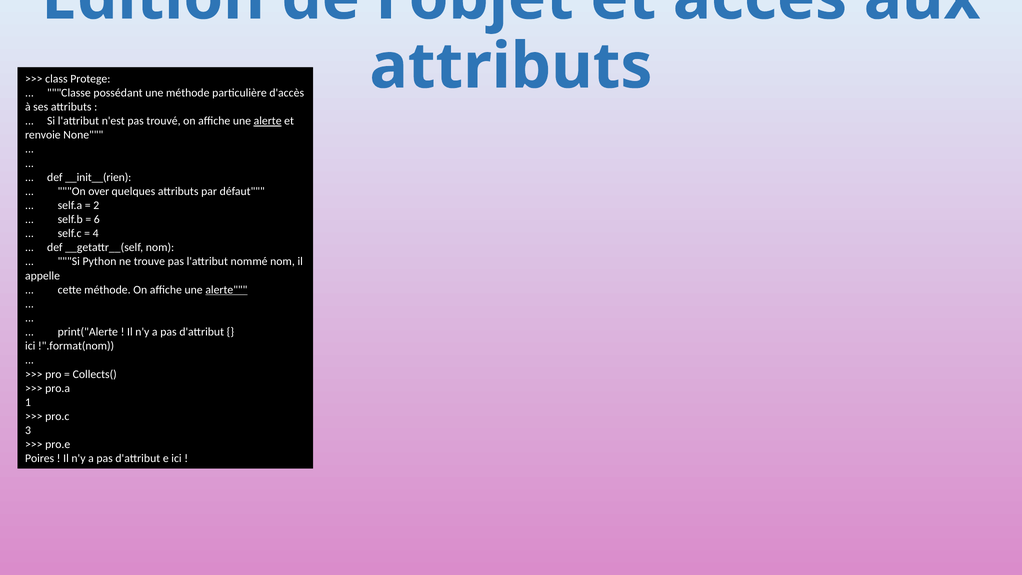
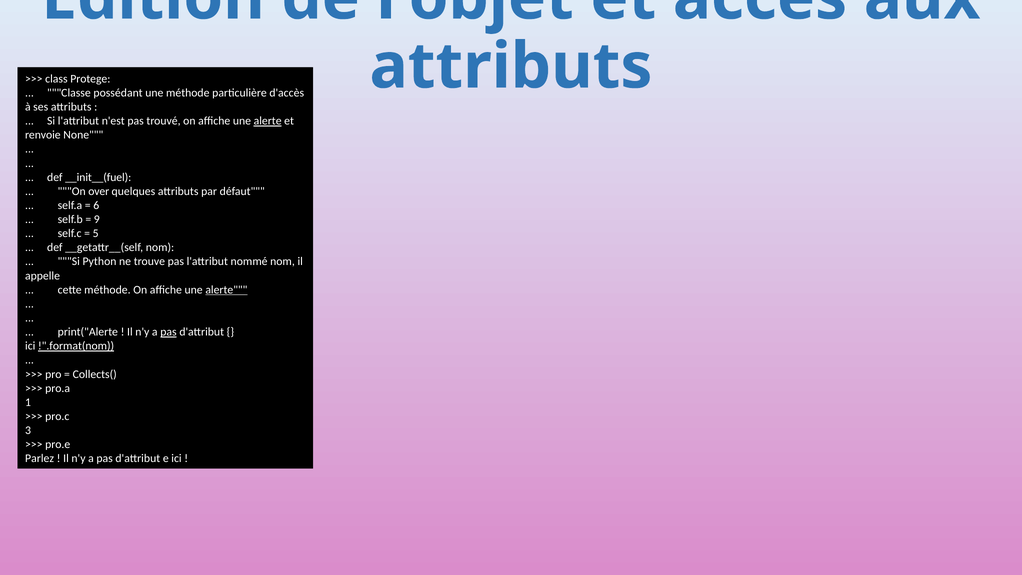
__init__(rien: __init__(rien -> __init__(fuel (98, 177)
2: 2 -> 6 (96, 205)
6: 6 -> 9 (97, 219)
4: 4 -> 5 (96, 233)
pas underline: none -> present (169, 332)
!".format(nom underline: none -> present (76, 346)
Poires: Poires -> Parlez (40, 458)
